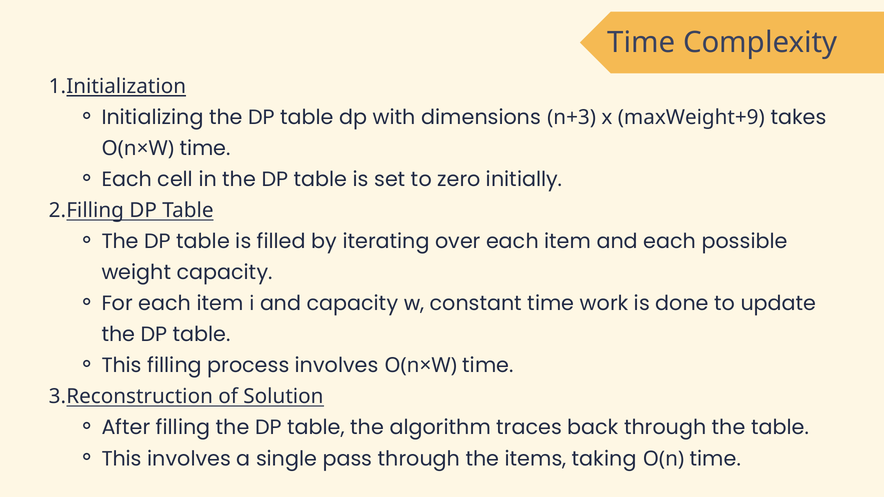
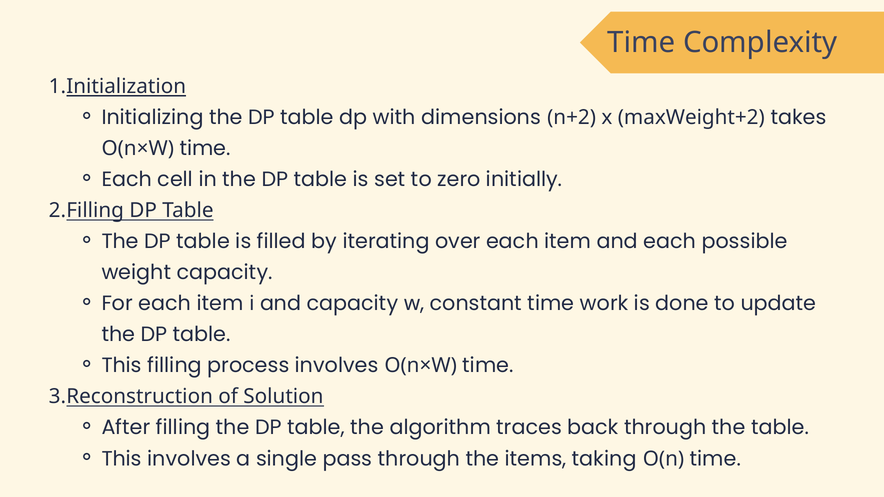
n+3: n+3 -> n+2 (572, 117)
maxWeight+9: maxWeight+9 -> maxWeight+2 (691, 117)
